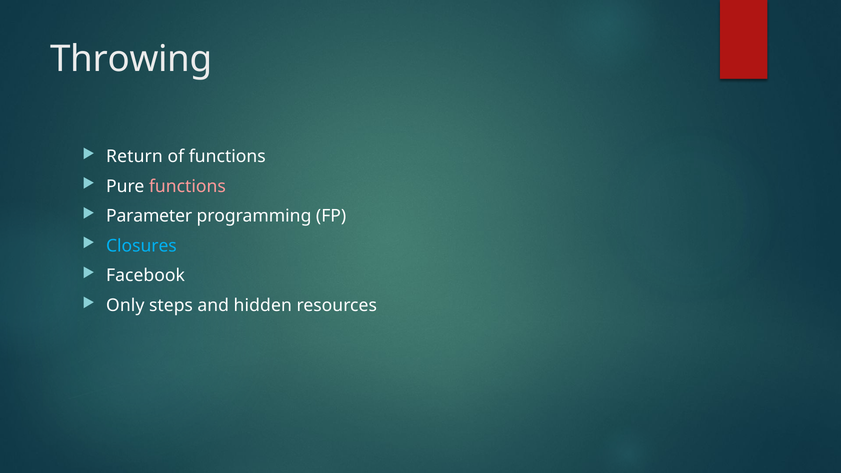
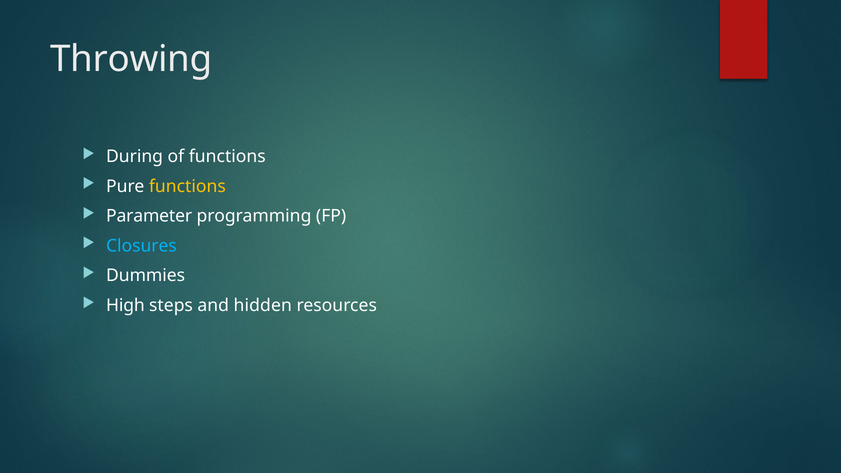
Return: Return -> During (135, 157)
functions colour: pink -> yellow (187, 186)
Facebook: Facebook -> Dummies (146, 276)
Only: Only -> High (125, 306)
